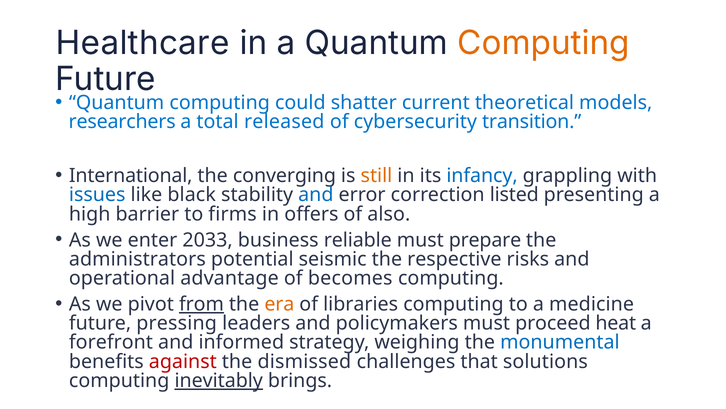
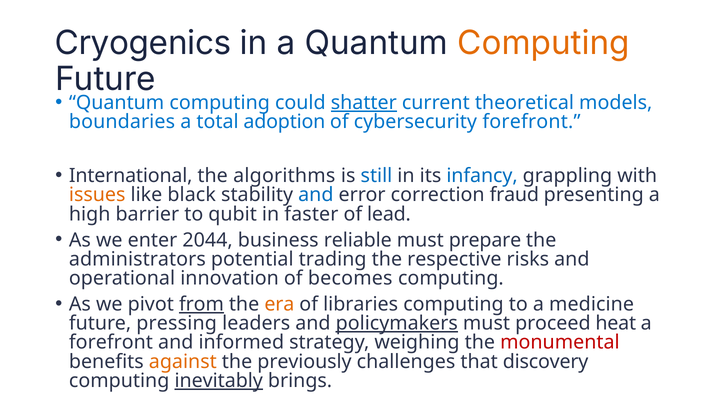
Healthcare: Healthcare -> Cryogenics (143, 43)
shatter underline: none -> present (364, 103)
researchers: researchers -> boundaries (122, 122)
released: released -> adoption (284, 122)
cybersecurity transition: transition -> forefront (531, 122)
converging: converging -> algorithms (284, 176)
still colour: orange -> blue (376, 176)
issues colour: blue -> orange (97, 195)
listed: listed -> fraud (514, 195)
firms: firms -> qubit (233, 214)
offers: offers -> faster (311, 214)
also: also -> lead (389, 214)
2033: 2033 -> 2044 (208, 240)
seismic: seismic -> trading (333, 259)
advantage: advantage -> innovation (230, 278)
policymakers underline: none -> present (397, 323)
monumental colour: blue -> red (560, 342)
against colour: red -> orange (183, 361)
dismissed: dismissed -> previously (304, 361)
solutions: solutions -> discovery (546, 361)
